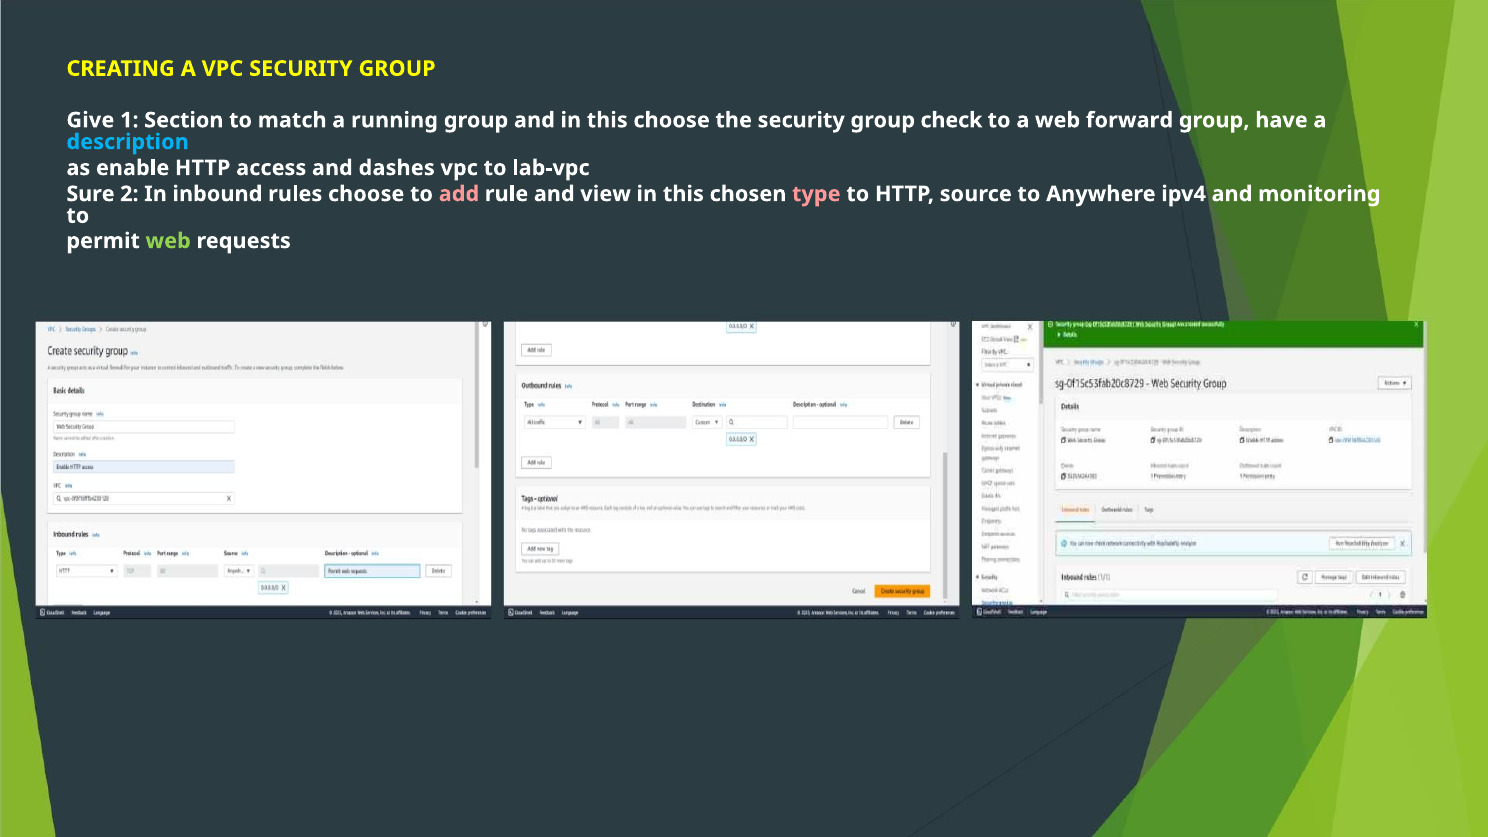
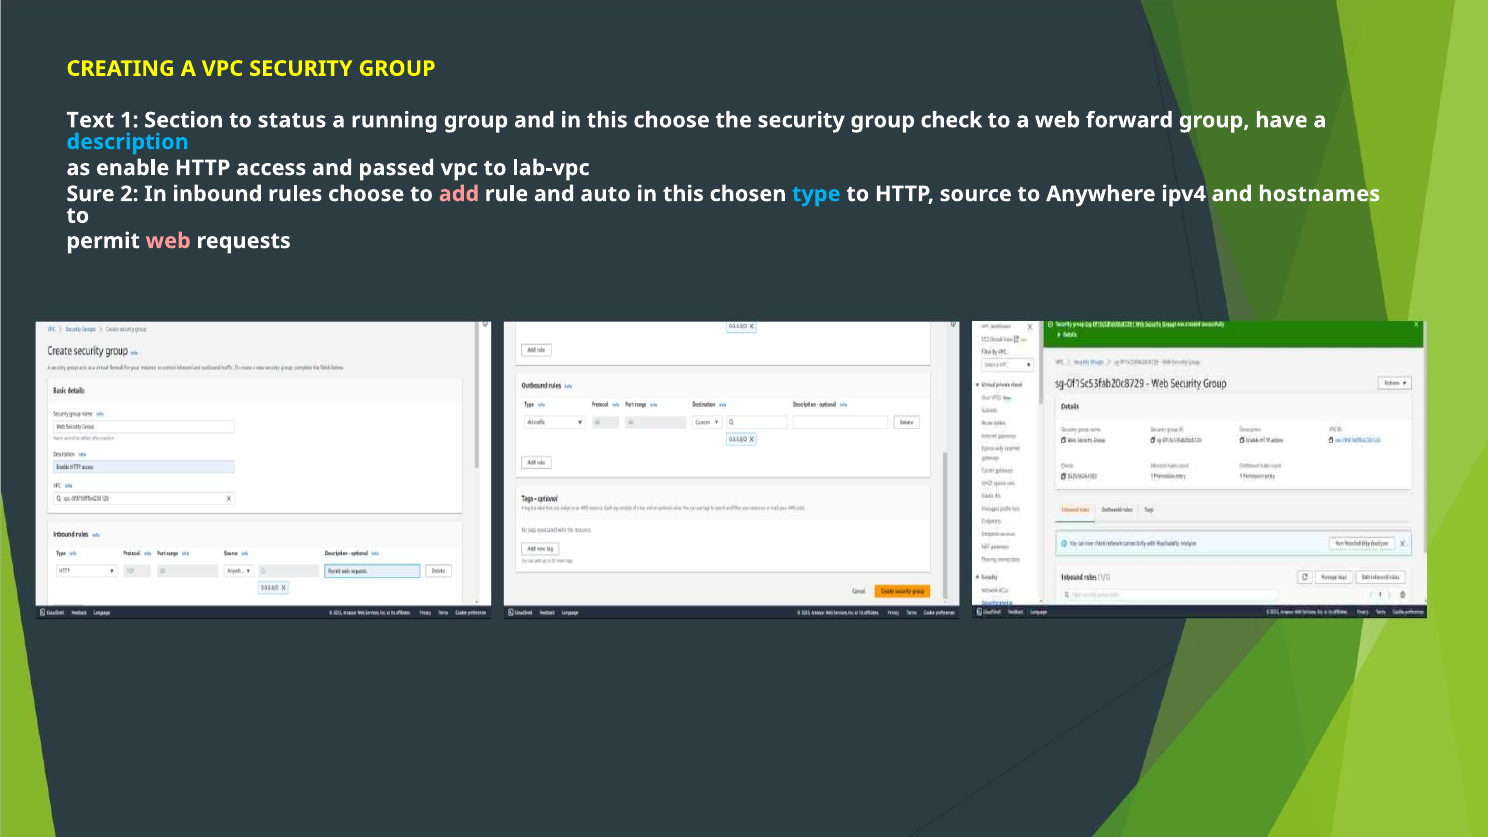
Give: Give -> Text (90, 120)
match: match -> status (292, 120)
dashes: dashes -> passed (397, 168)
view: view -> auto (606, 194)
type colour: pink -> light blue (816, 194)
monitoring: monitoring -> hostnames (1319, 194)
web colour: light green -> pink (168, 241)
